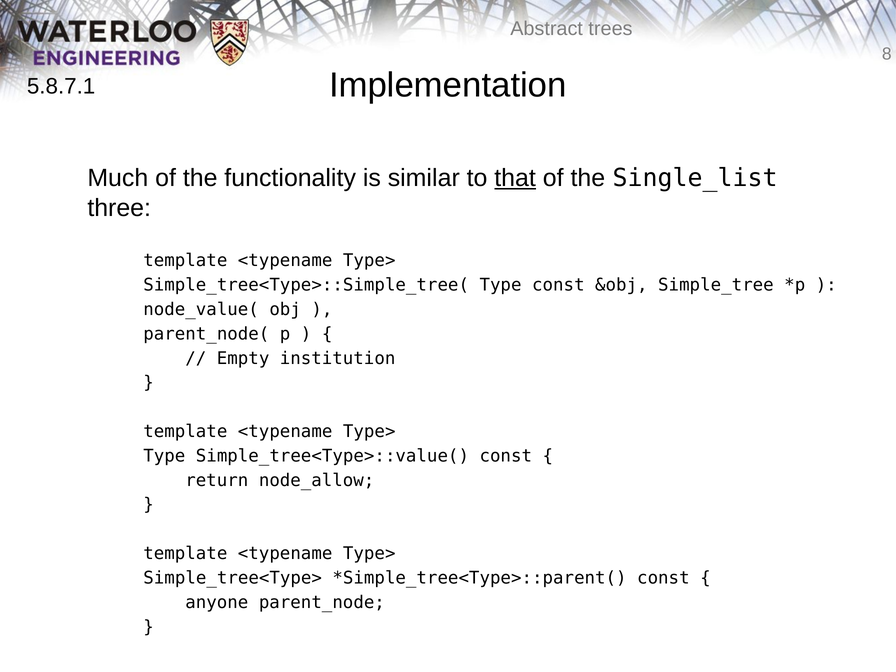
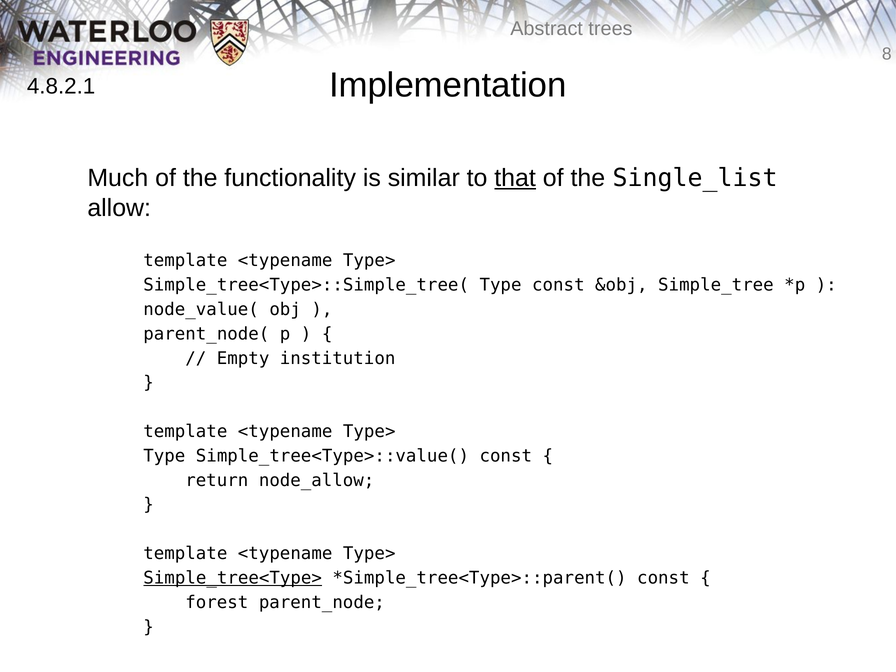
5.8.7.1: 5.8.7.1 -> 4.8.2.1 (61, 86)
three: three -> allow (119, 208)
Simple_tree<Type> underline: none -> present (233, 578)
anyone: anyone -> forest (217, 602)
